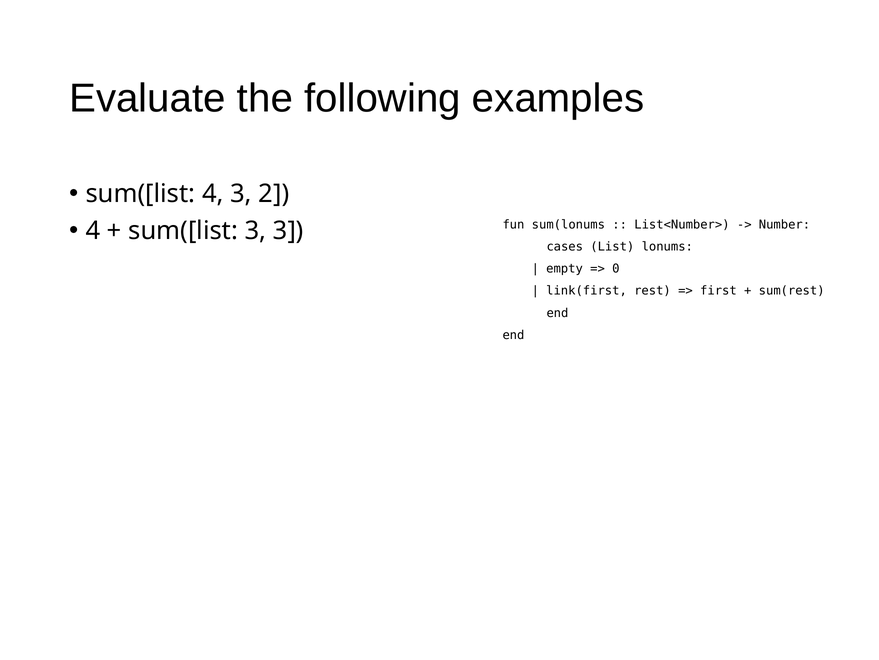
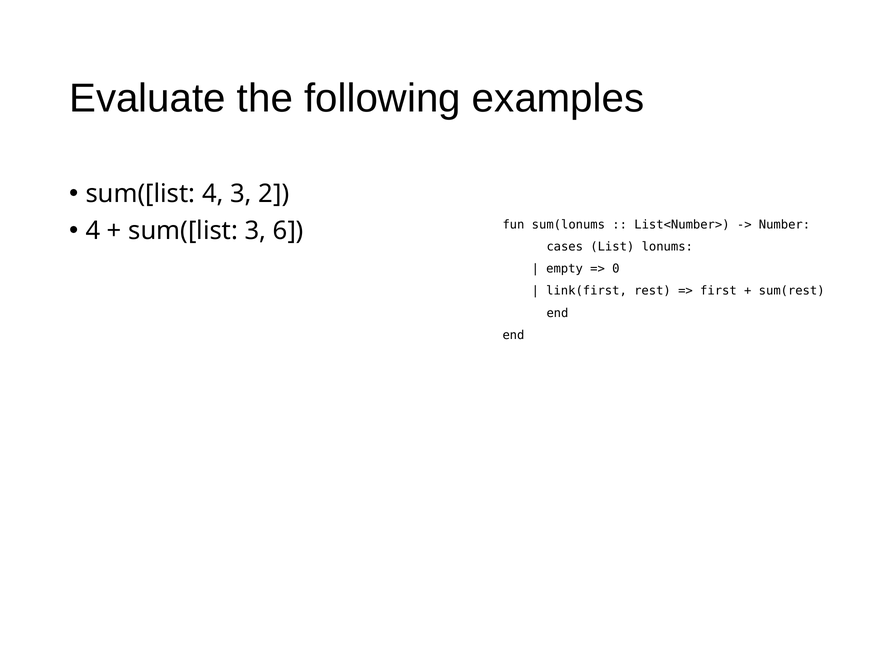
3 3: 3 -> 6 (288, 230)
